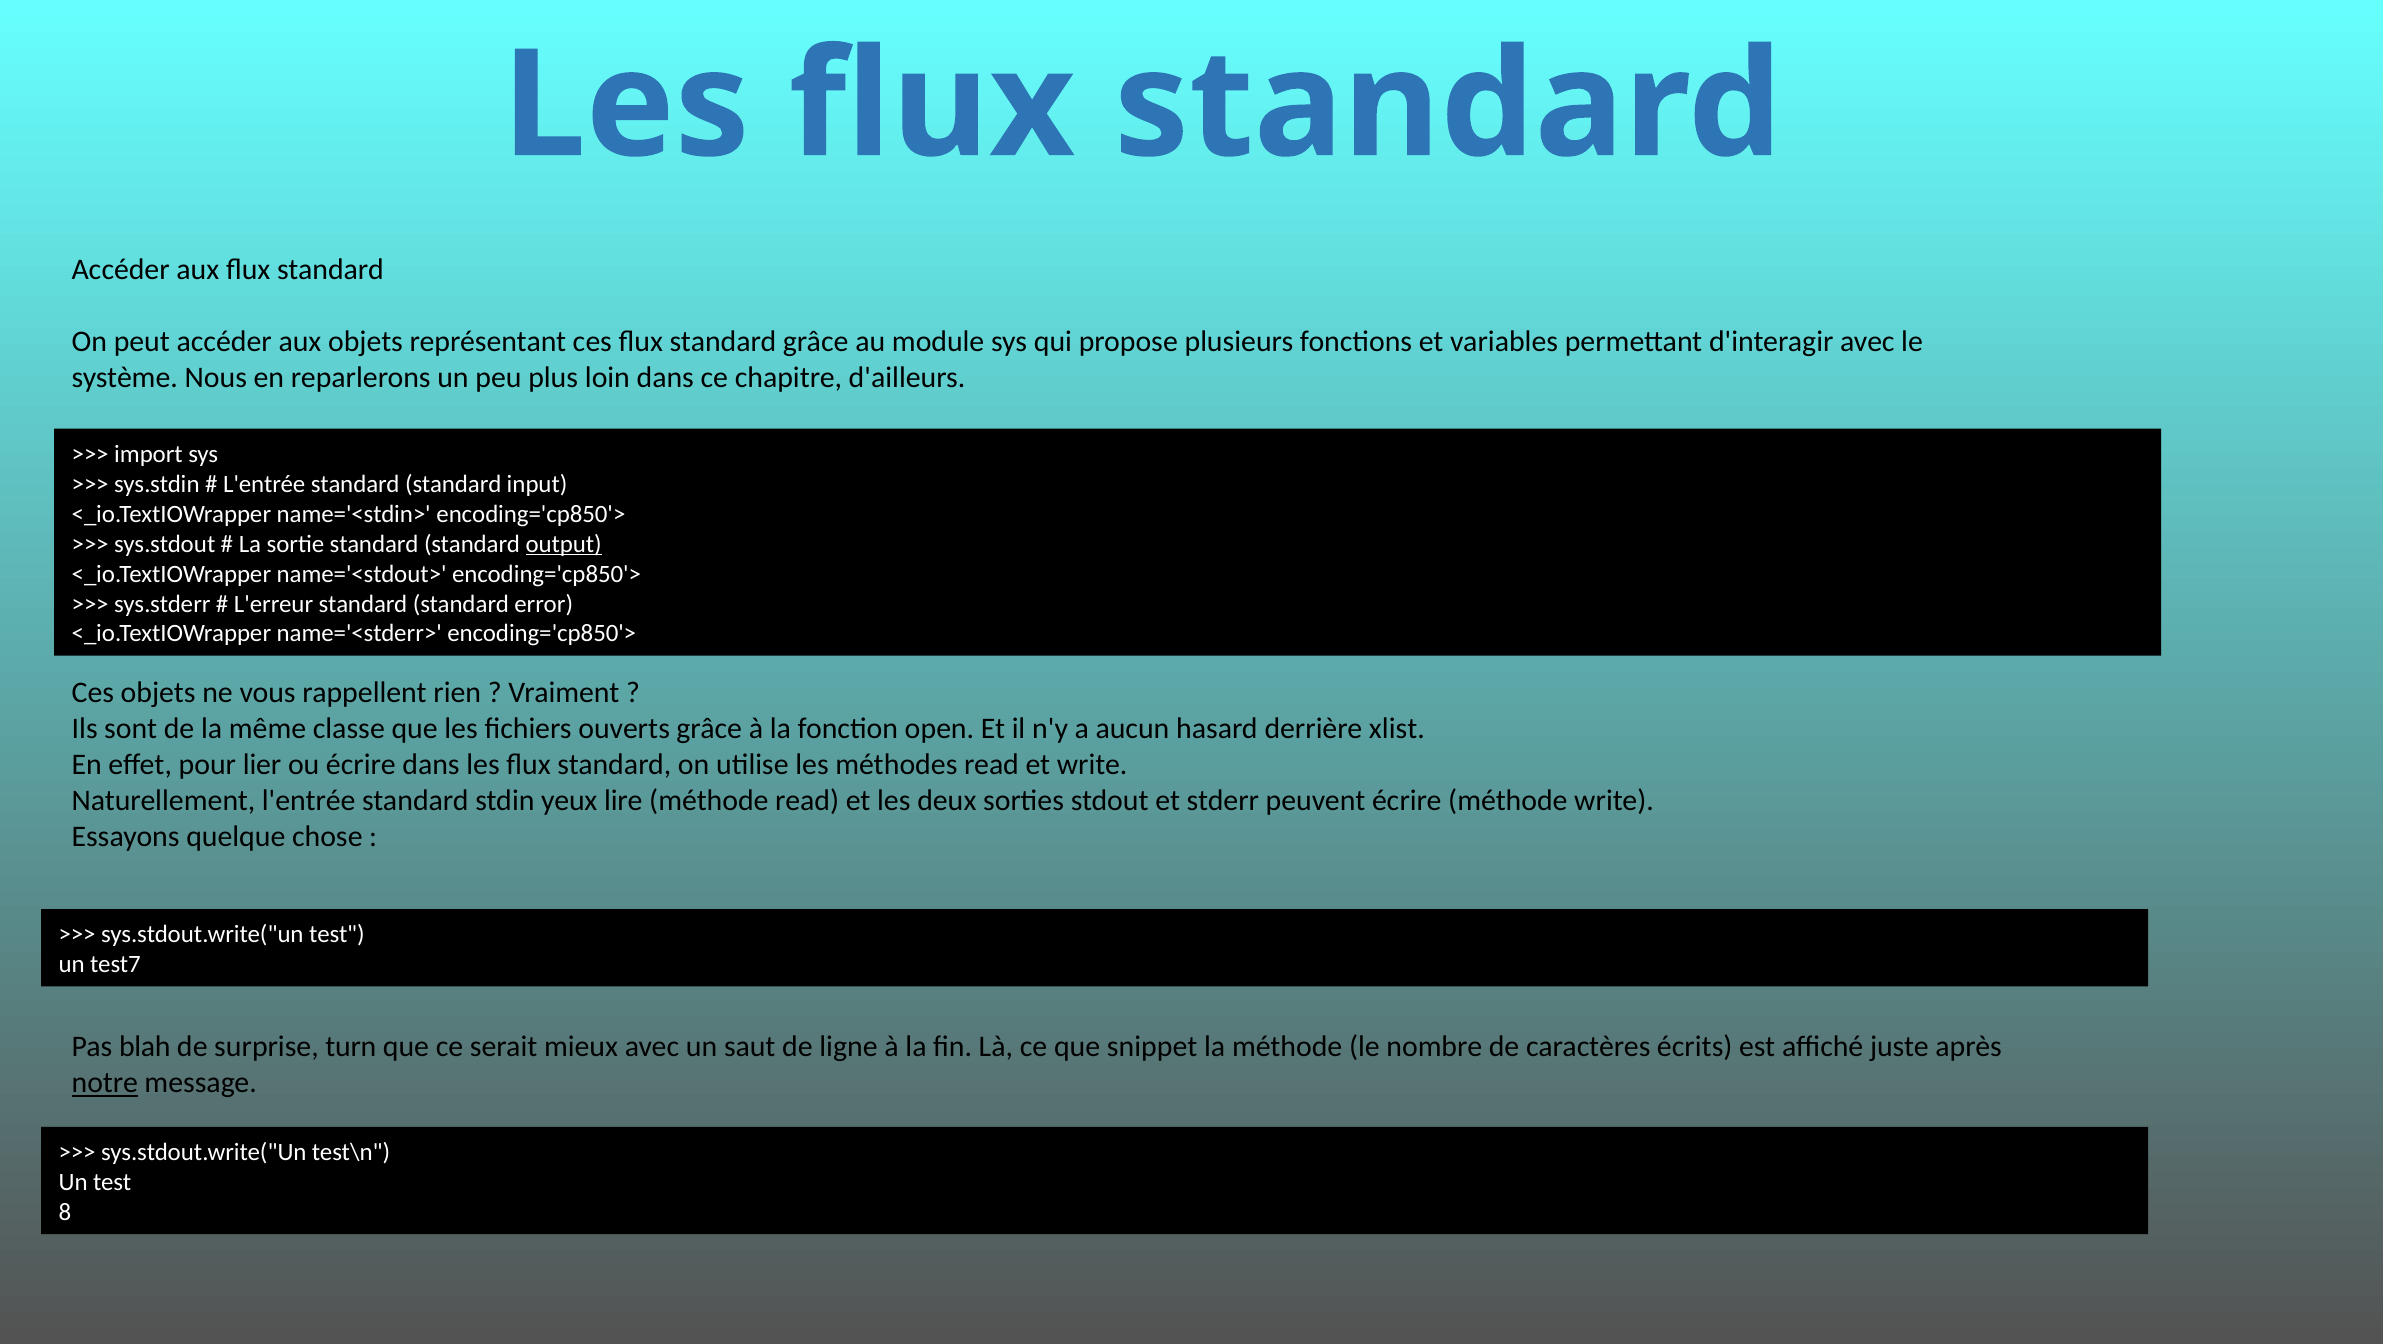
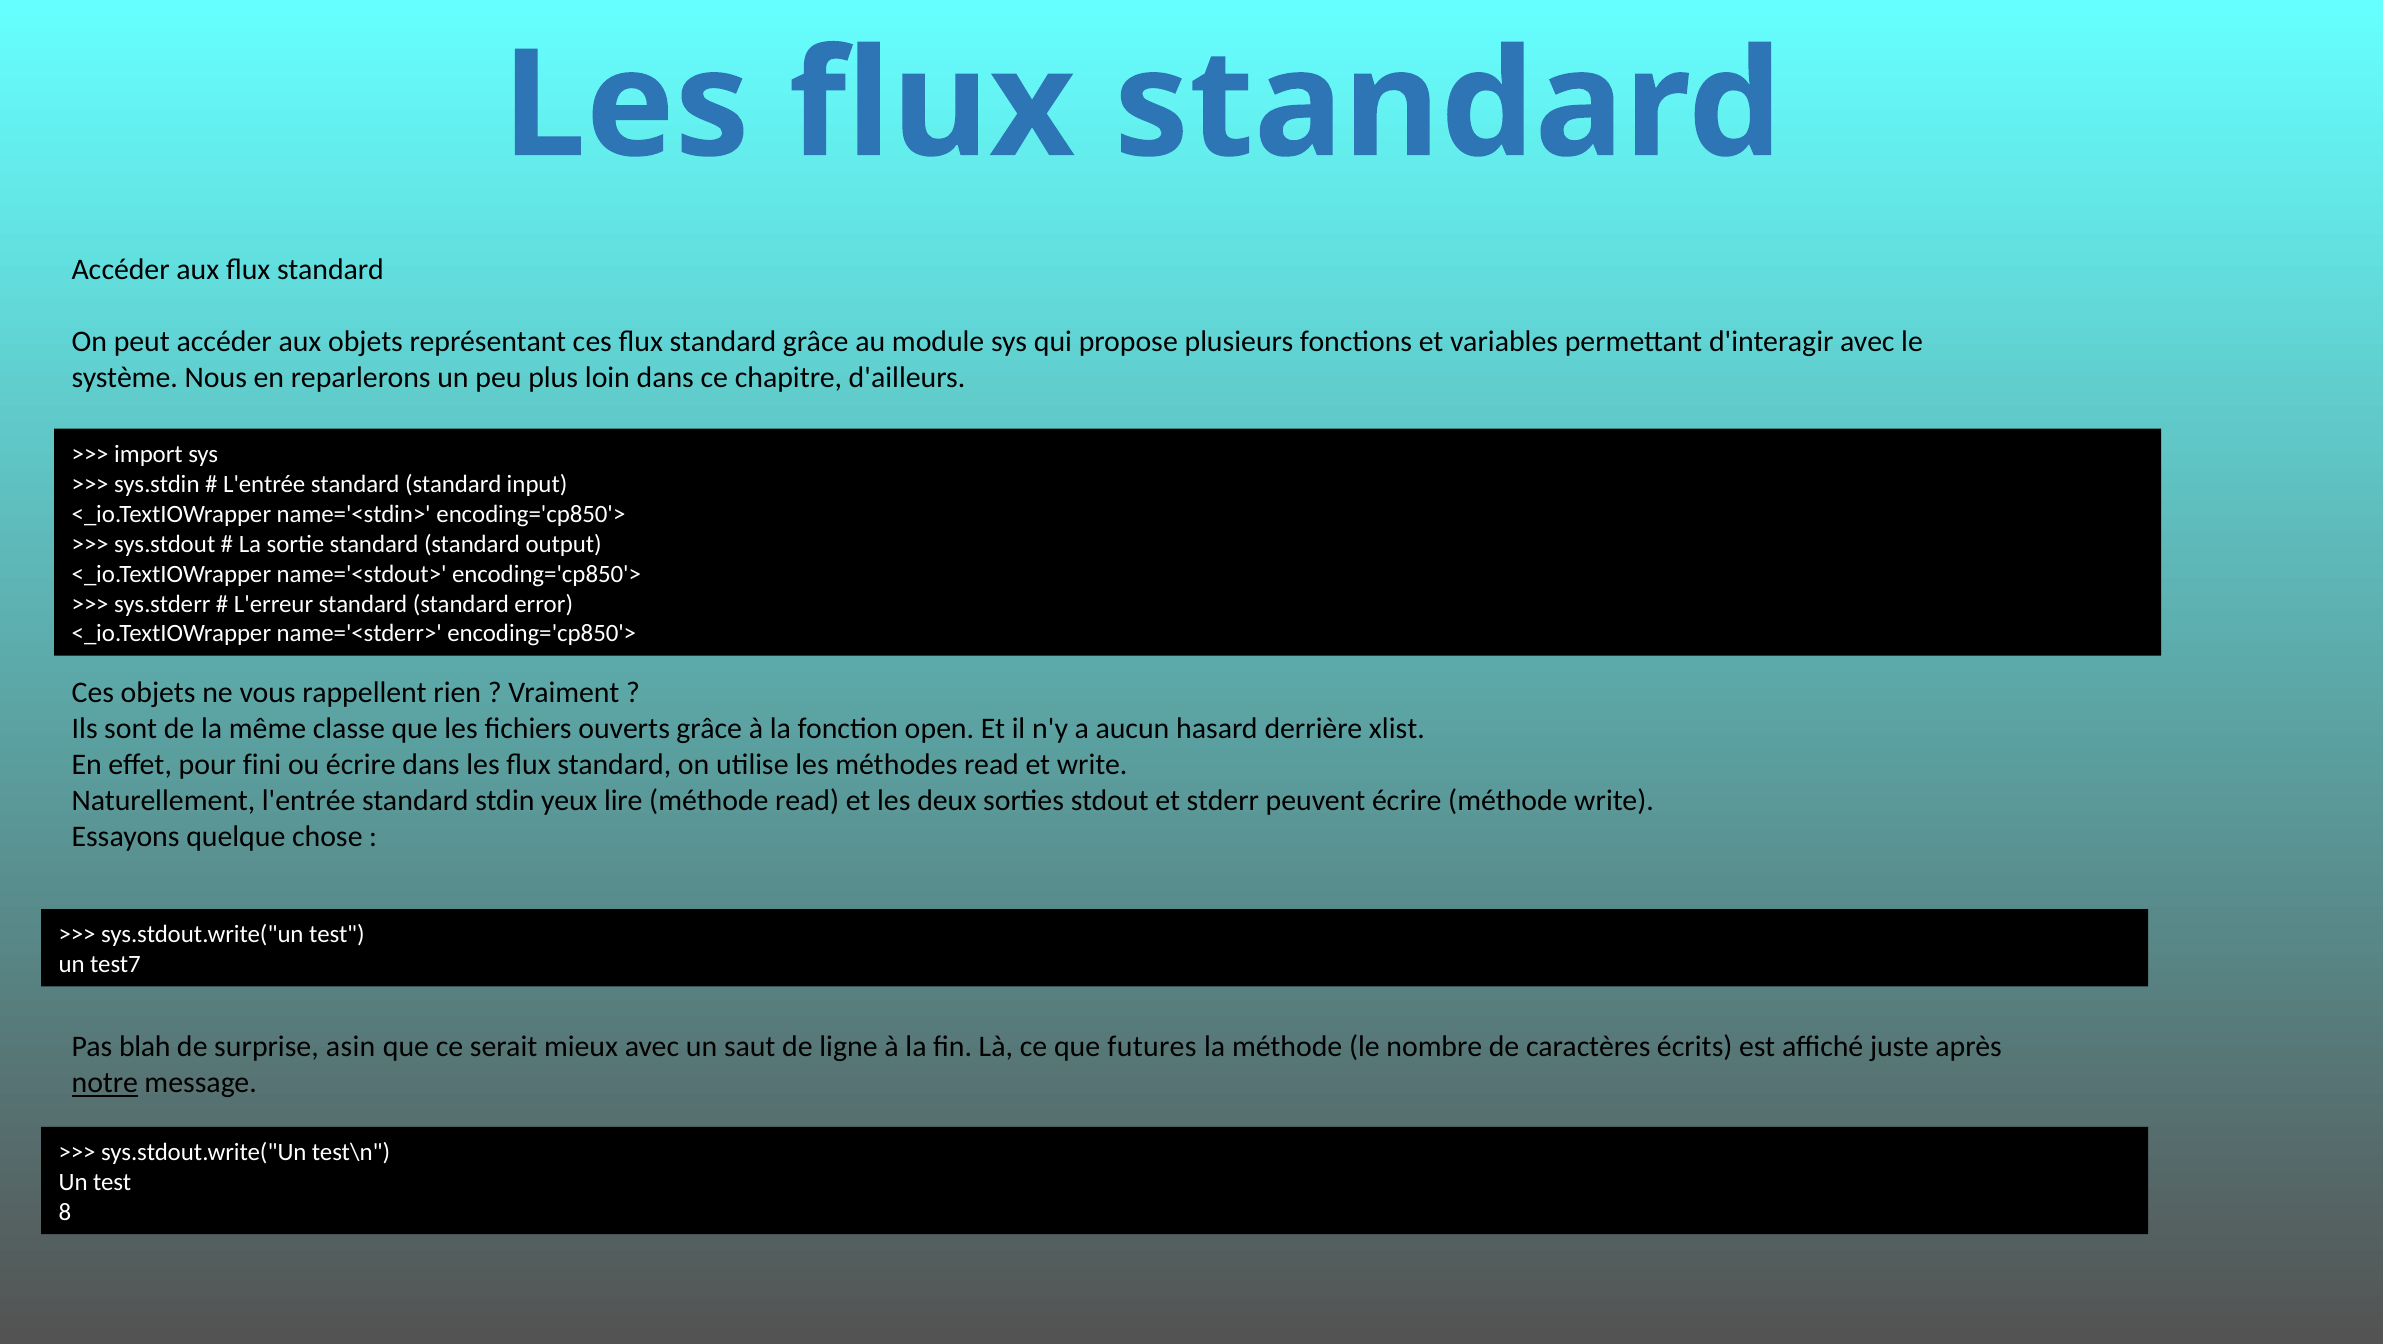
output underline: present -> none (564, 544)
lier: lier -> fini (262, 765)
turn: turn -> asin (351, 1047)
snippet: snippet -> futures (1152, 1047)
